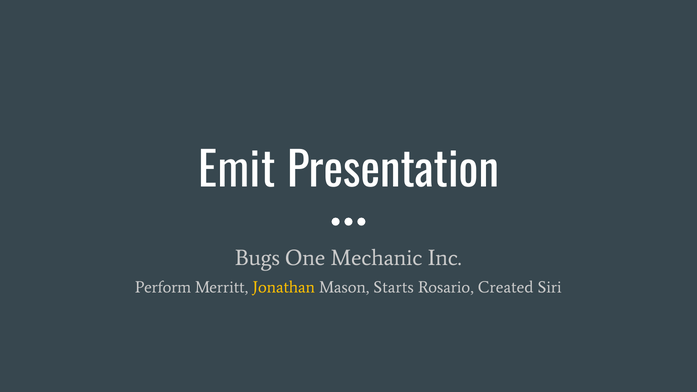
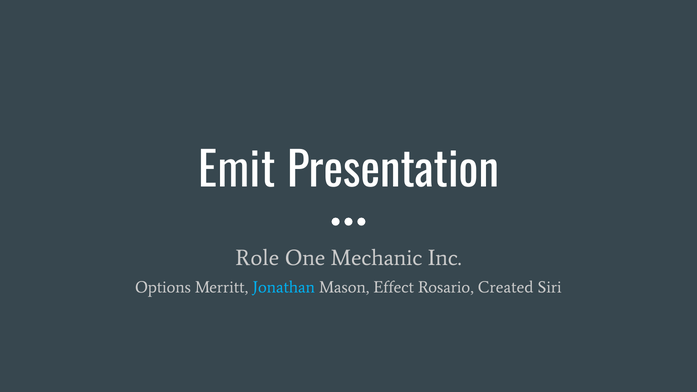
Bugs: Bugs -> Role (257, 258)
Perform: Perform -> Options (163, 287)
Jonathan colour: yellow -> light blue (284, 287)
Starts: Starts -> Effect (394, 287)
